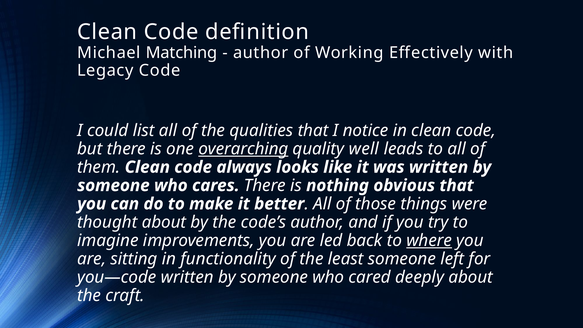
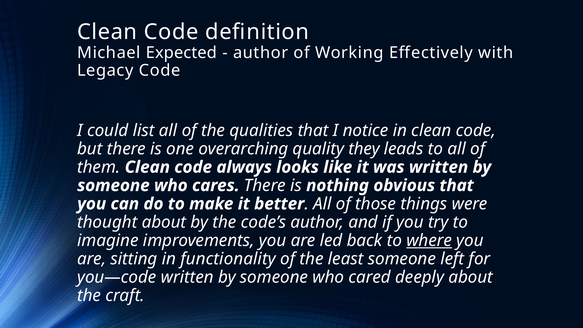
Matching: Matching -> Expected (181, 53)
overarching underline: present -> none (243, 149)
well: well -> they (364, 149)
